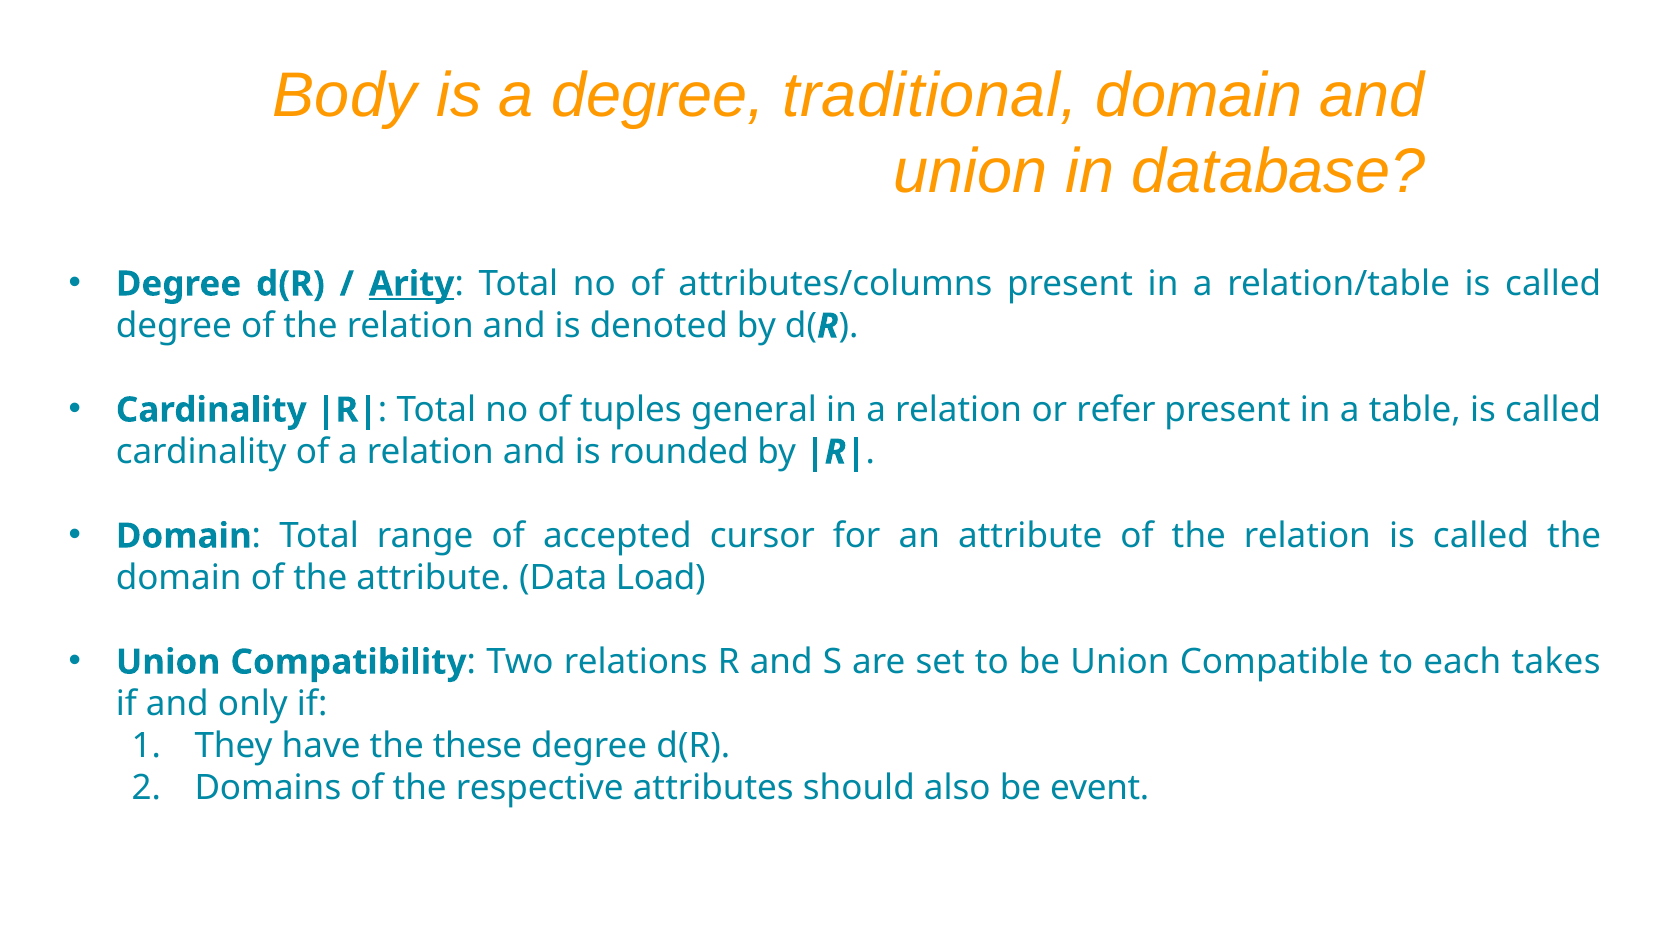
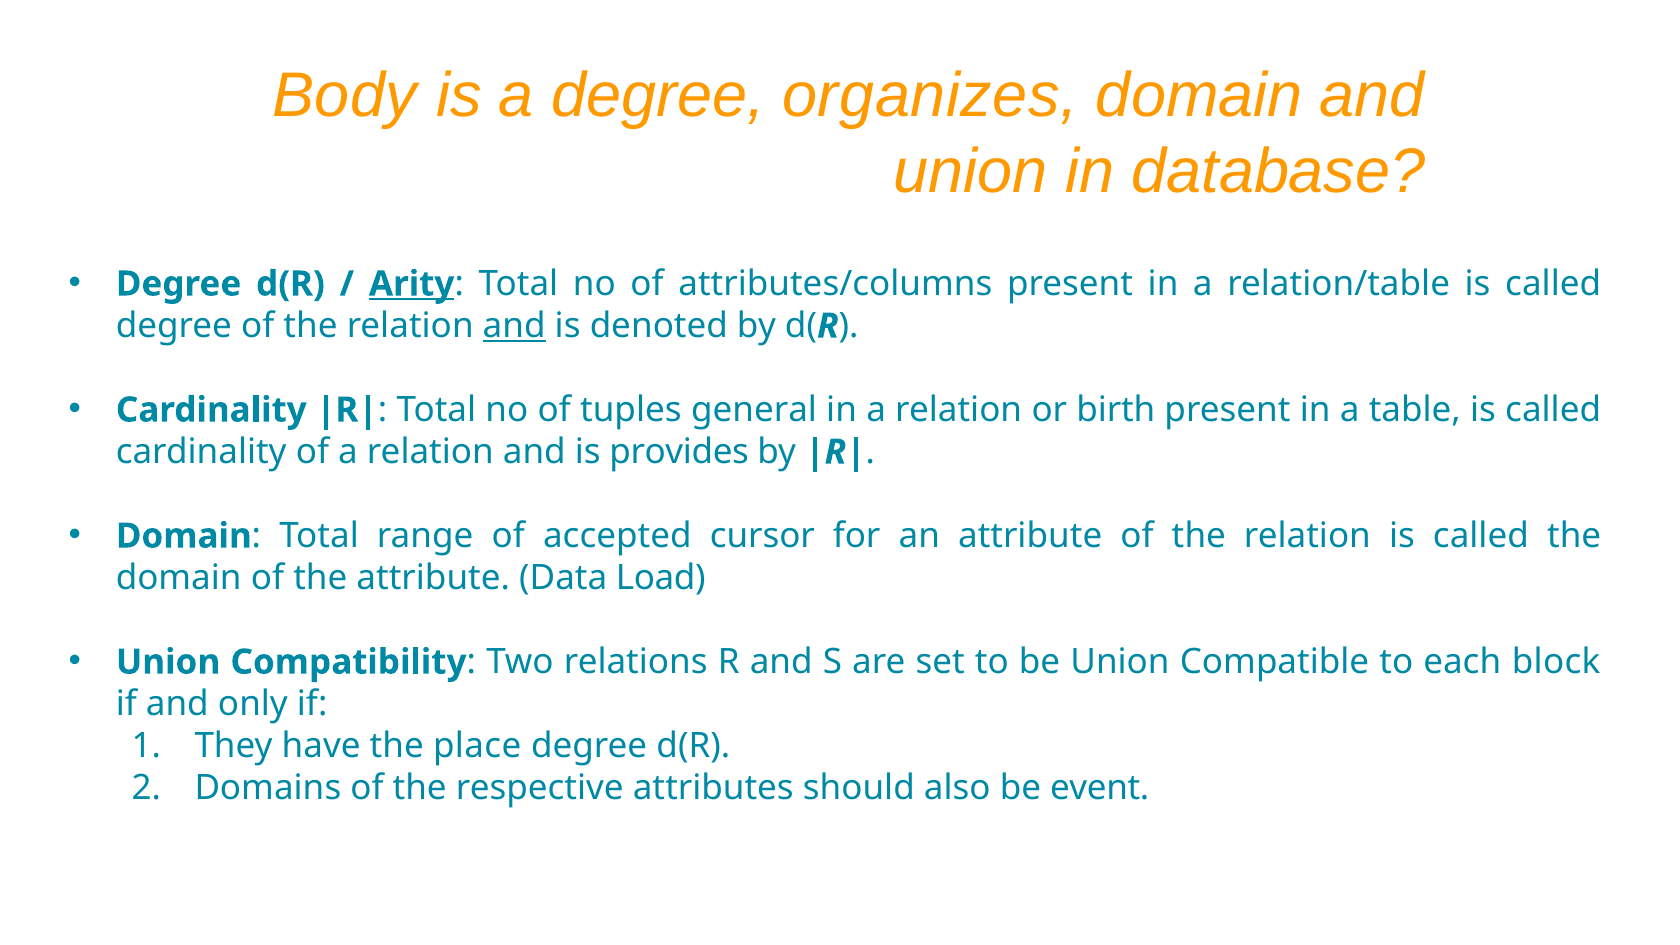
traditional: traditional -> organizes (930, 96)
and underline: none -> present (514, 326)
refer: refer -> birth (1116, 410)
rounded: rounded -> provides (679, 452)
takes: takes -> block (1556, 662)
these: these -> place (477, 746)
